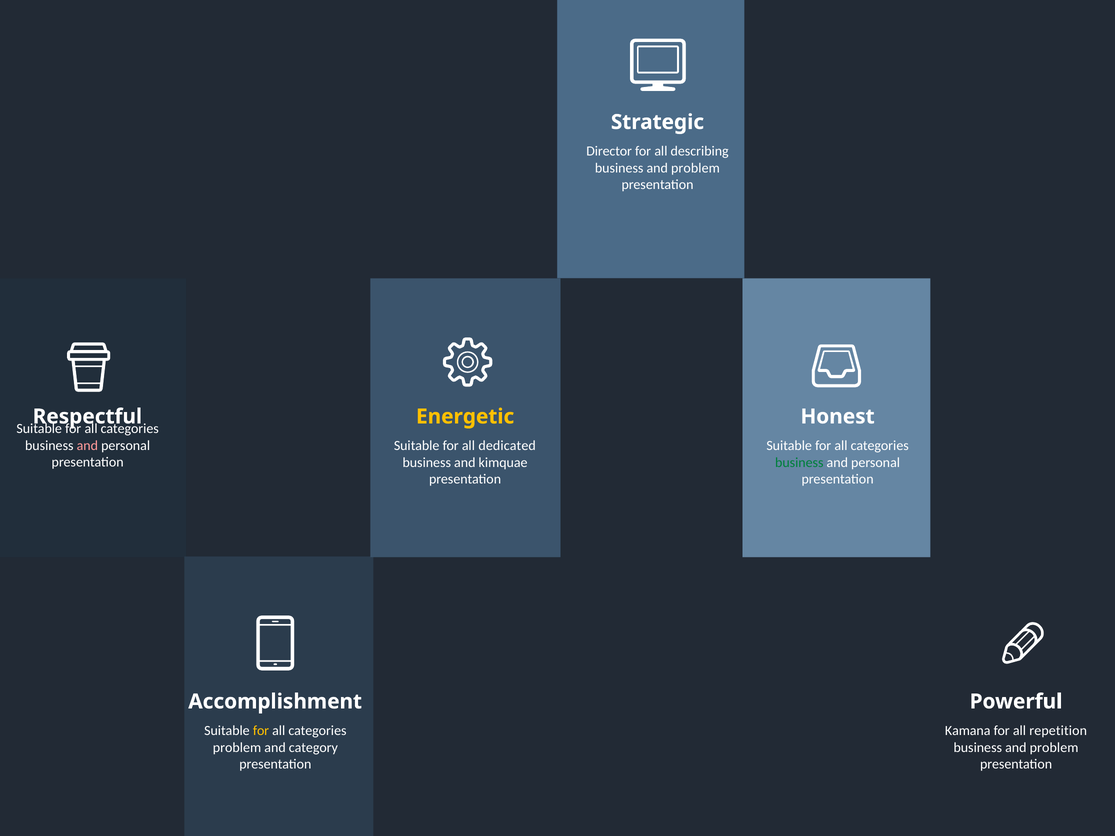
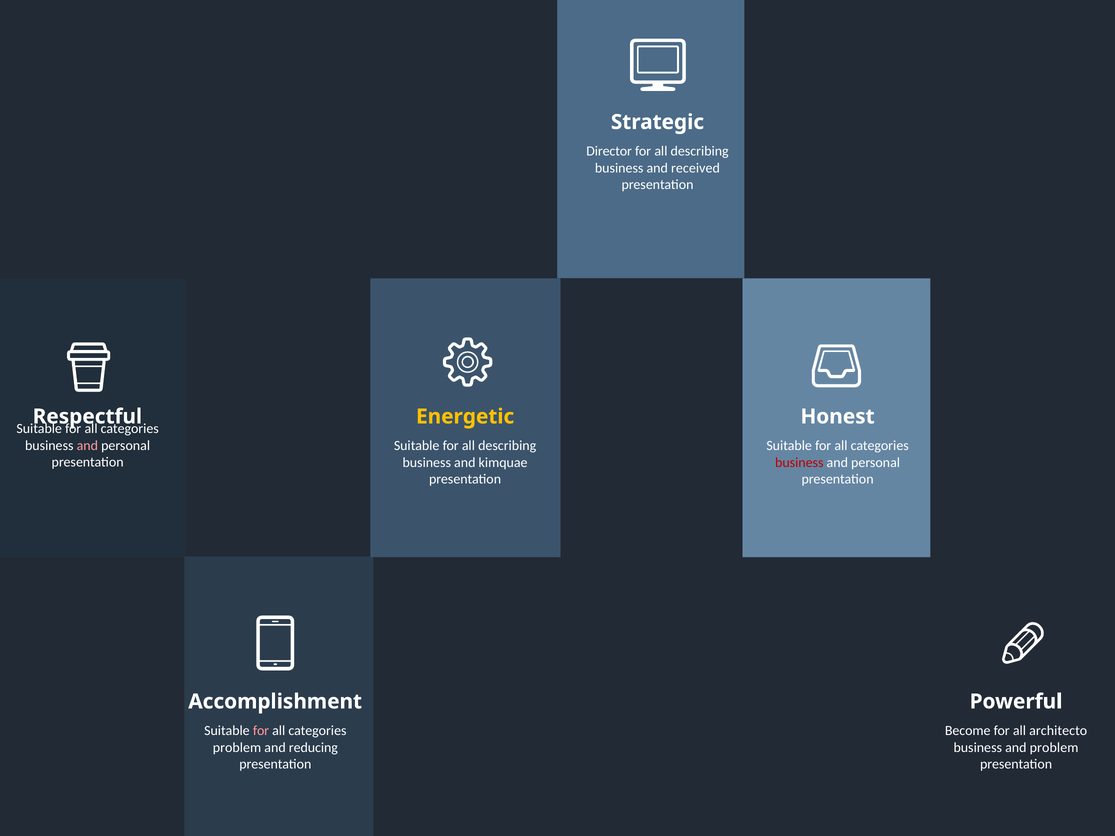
problem: problem -> received (695, 168)
Suitable for all dedicated: dedicated -> describing (507, 446)
business colour: green -> red (799, 463)
for colour: yellow -> pink (261, 731)
Kamana: Kamana -> Become (968, 731)
repetition: repetition -> architecto (1058, 731)
category: category -> reducing (313, 748)
